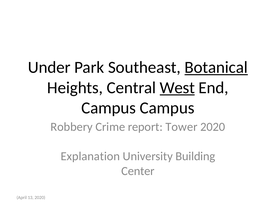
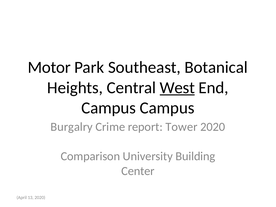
Under: Under -> Motor (49, 67)
Botanical underline: present -> none (216, 67)
Robbery: Robbery -> Burgalry (72, 127)
Explanation: Explanation -> Comparison (90, 156)
